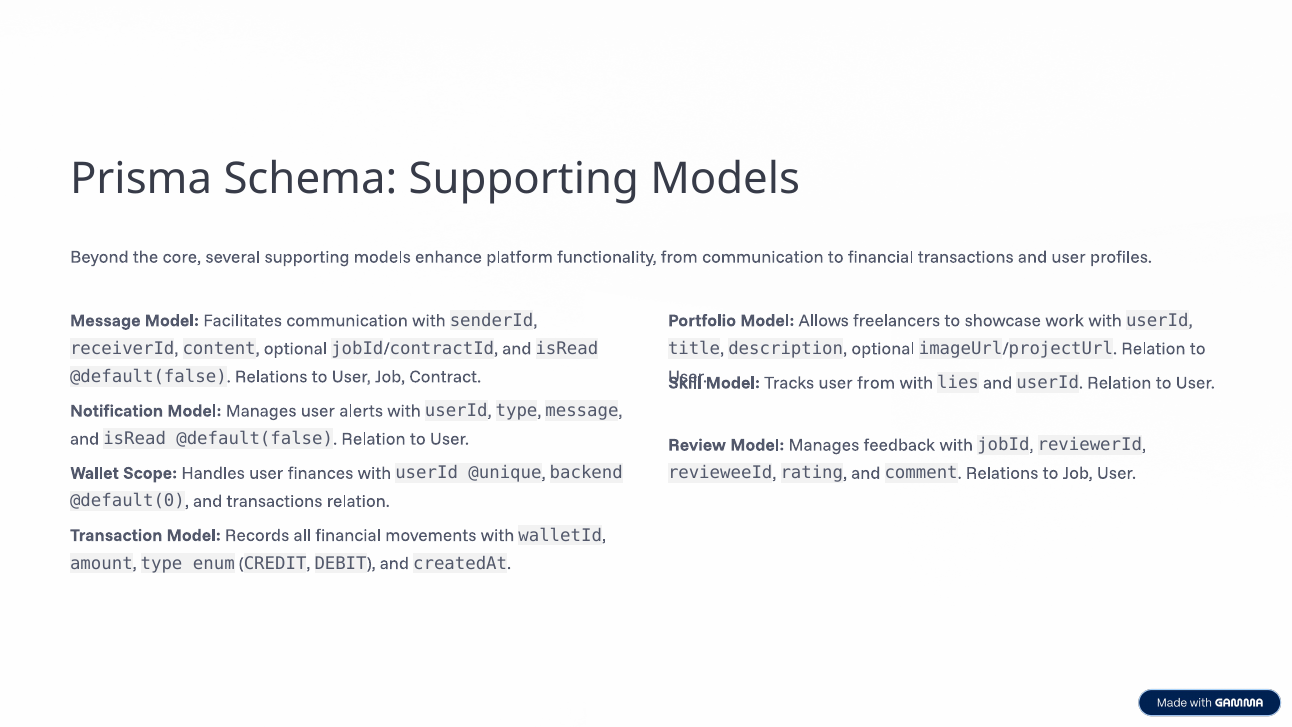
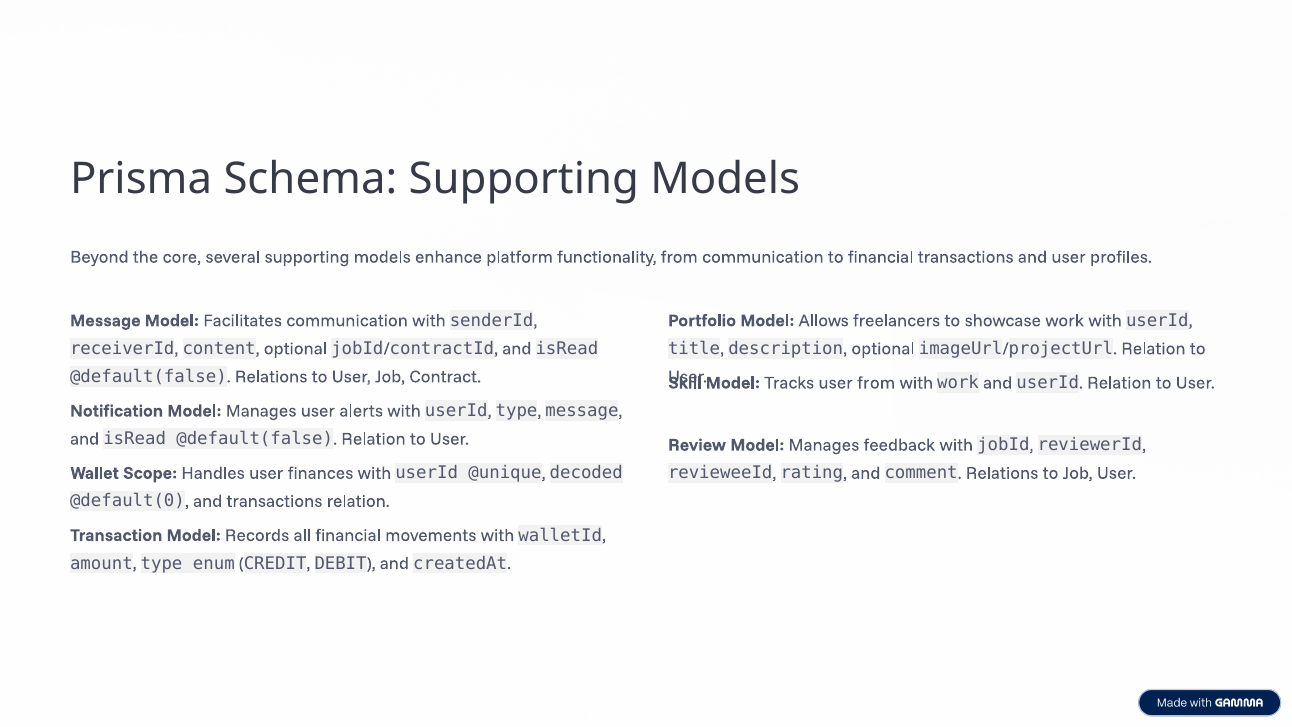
with lies: lies -> work (958, 383)
backend: backend -> decoded (586, 473)
